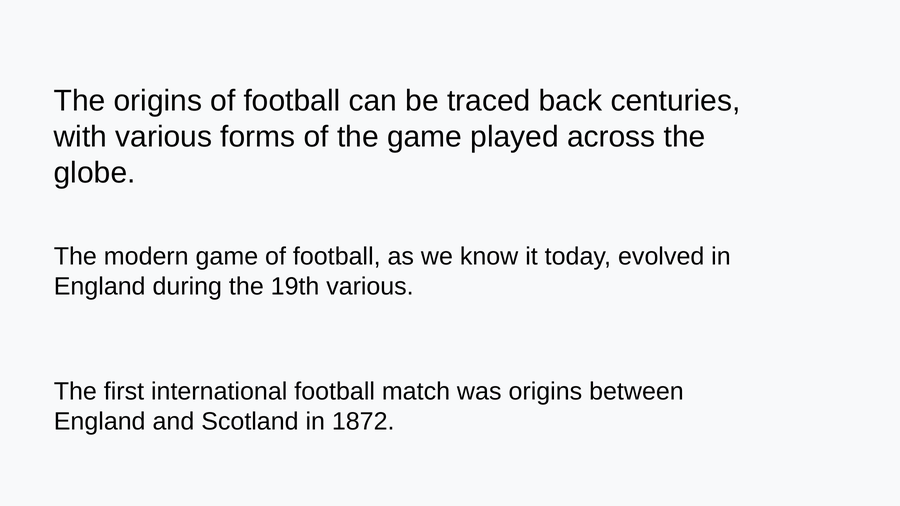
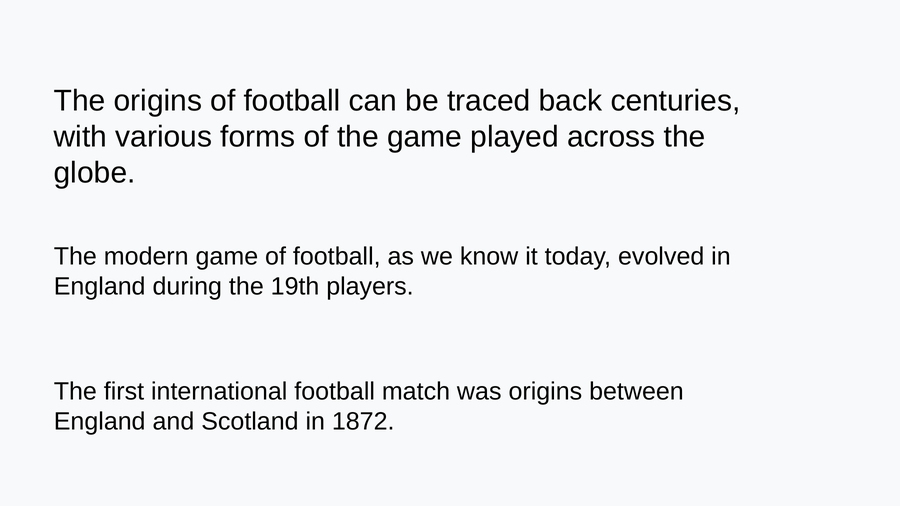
19th various: various -> players (370, 287)
